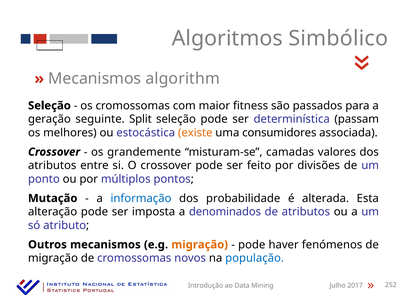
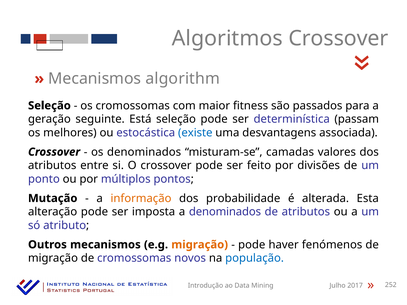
Algoritmos Simbólico: Simbólico -> Crossover (338, 38)
Split: Split -> Está (140, 119)
existe colour: orange -> blue (195, 133)
consumidores: consumidores -> desvantagens (279, 133)
os grandemente: grandemente -> denominados (144, 152)
informação colour: blue -> orange (141, 198)
